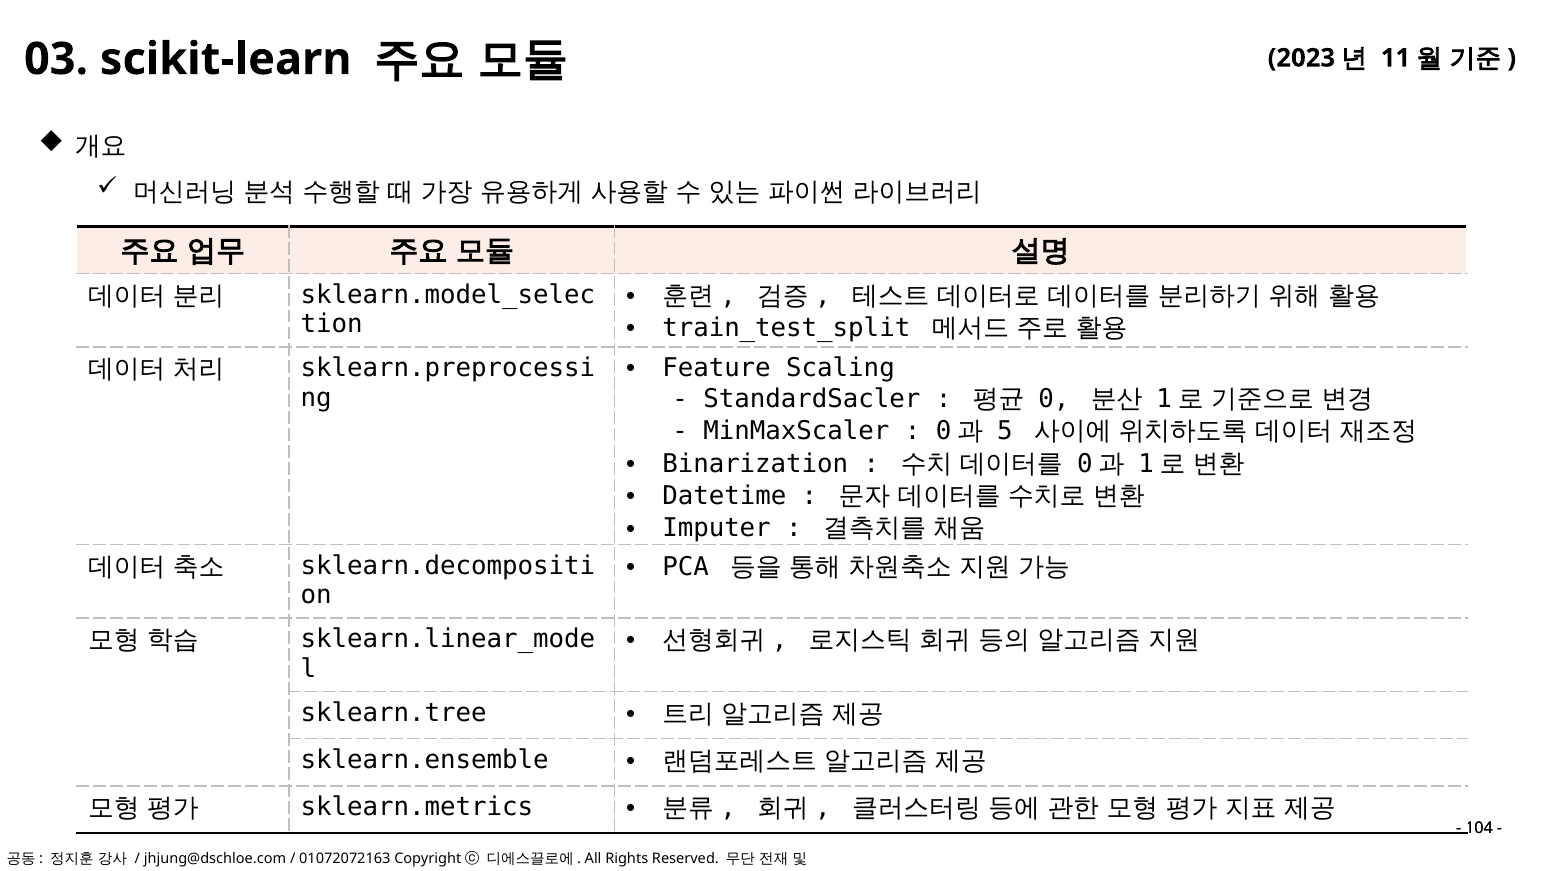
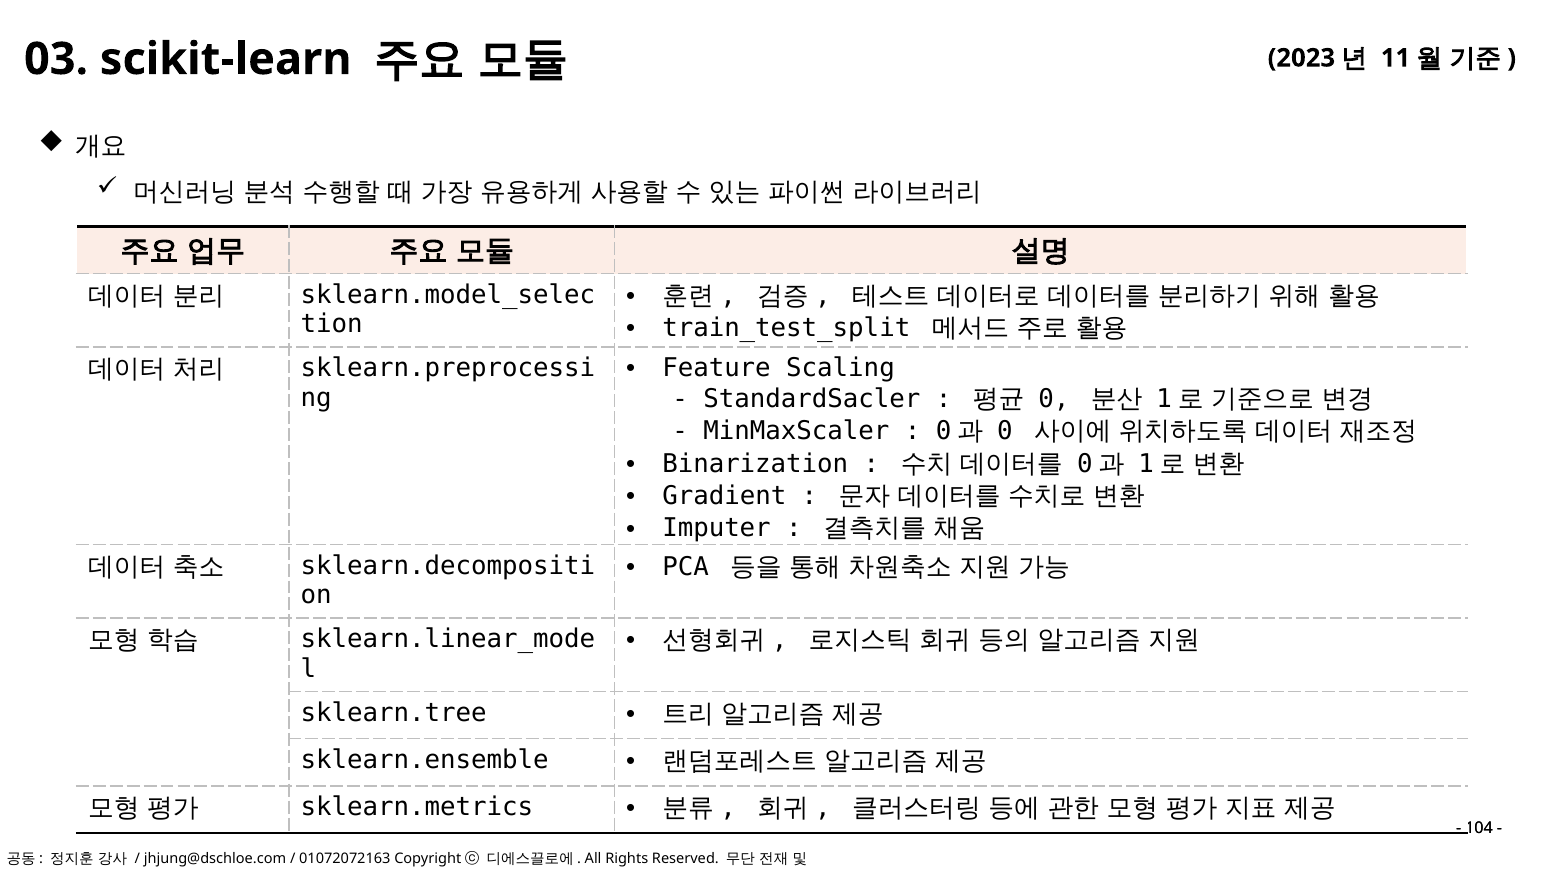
5: 5 -> 0 (1005, 431)
Datetime: Datetime -> Gradient (724, 496)
